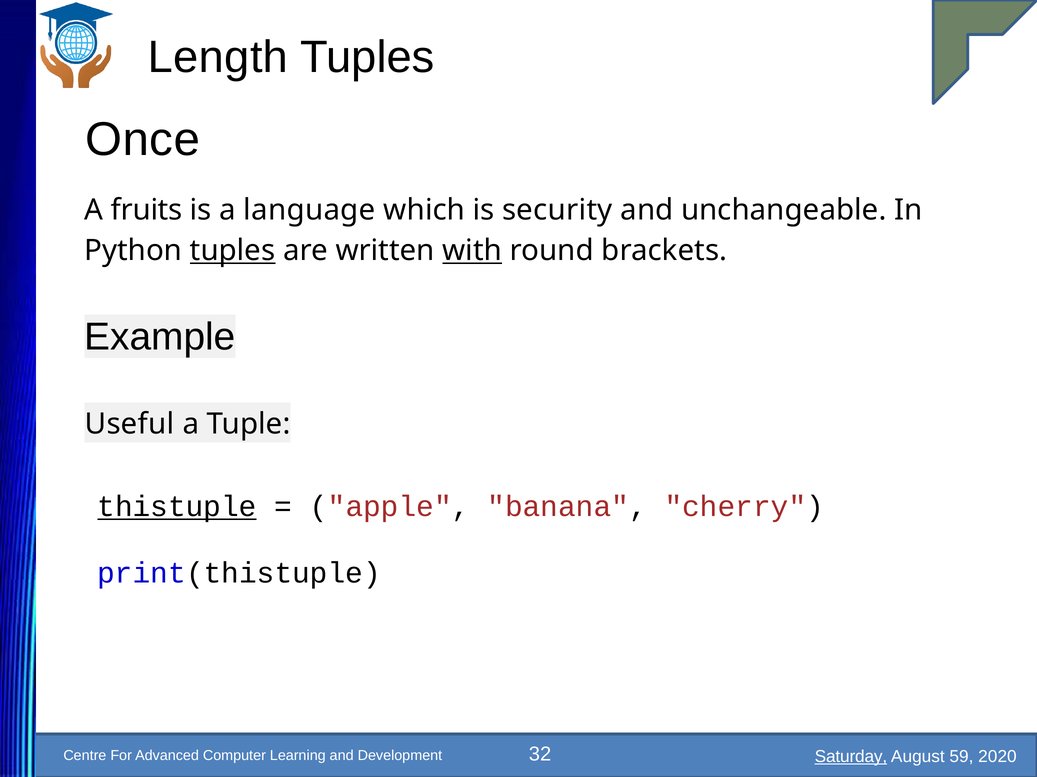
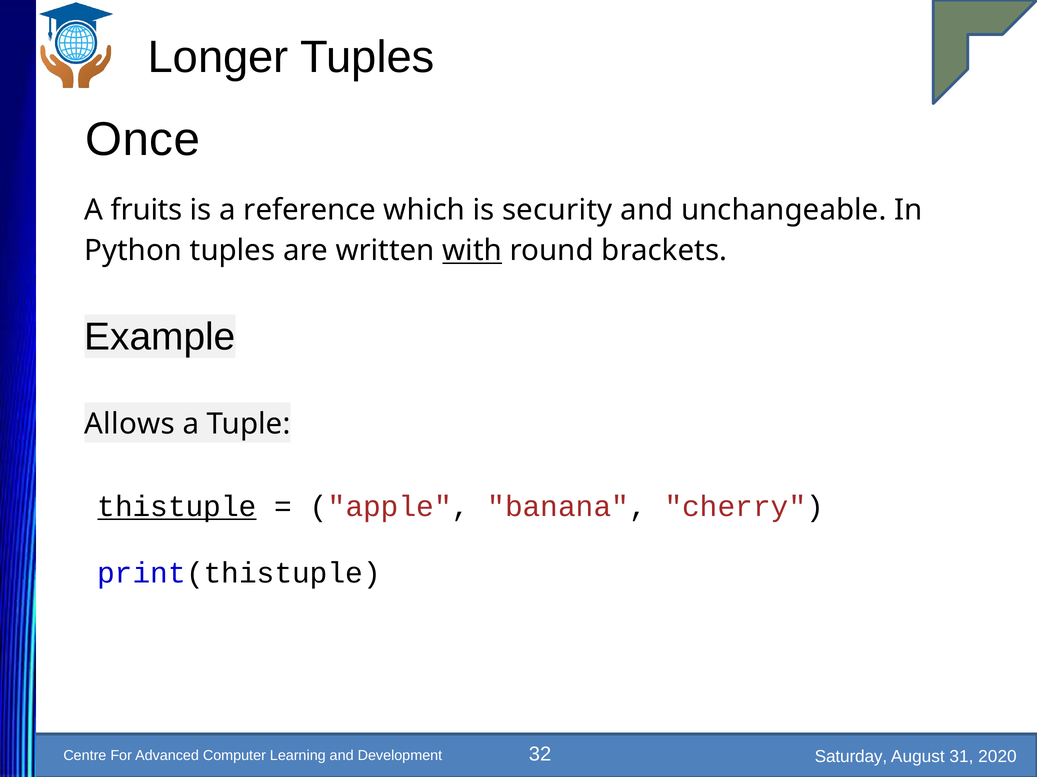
Length: Length -> Longer (218, 58)
language: language -> reference (310, 210)
tuples underline: present -> none (233, 251)
Useful: Useful -> Allows (130, 425)
Saturday underline: present -> none (851, 757)
59: 59 -> 31 (961, 757)
